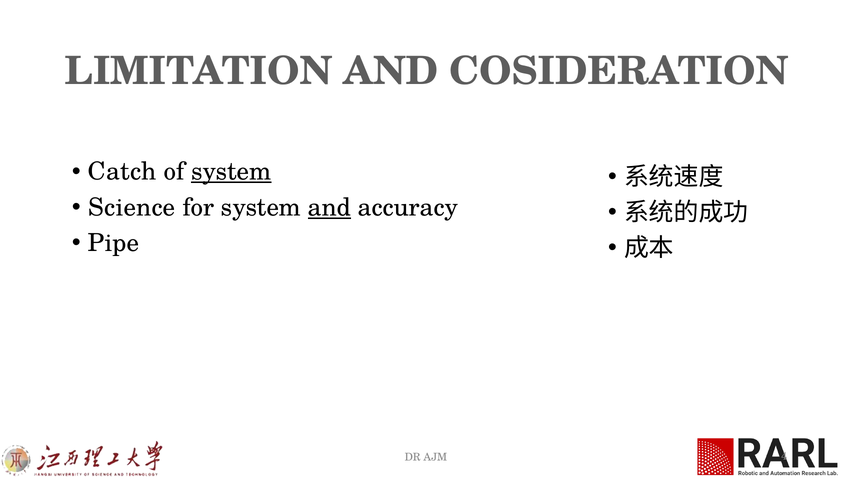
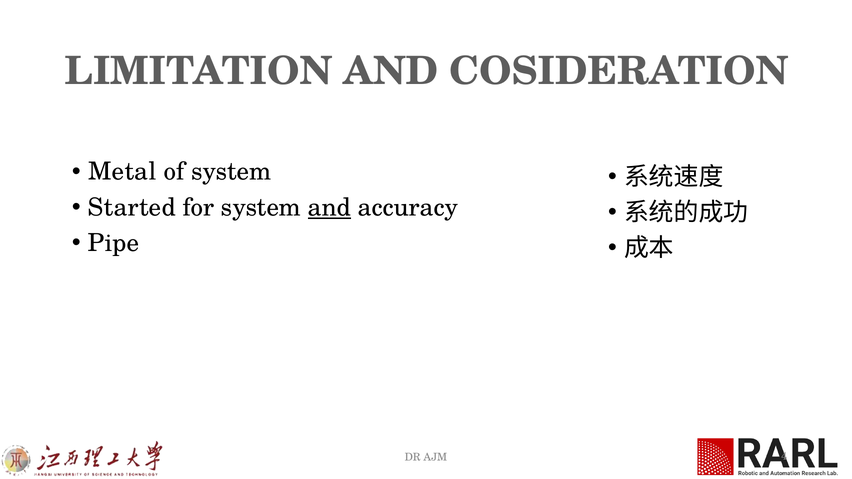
Catch: Catch -> Metal (122, 172)
system underline: present -> none (231, 172)
Science: Science -> Started (132, 208)
